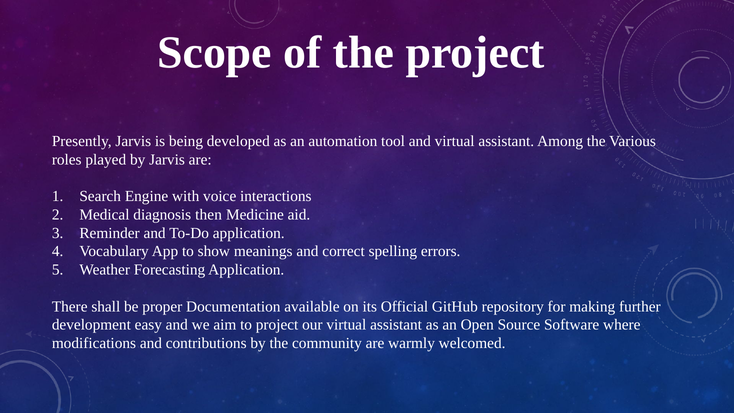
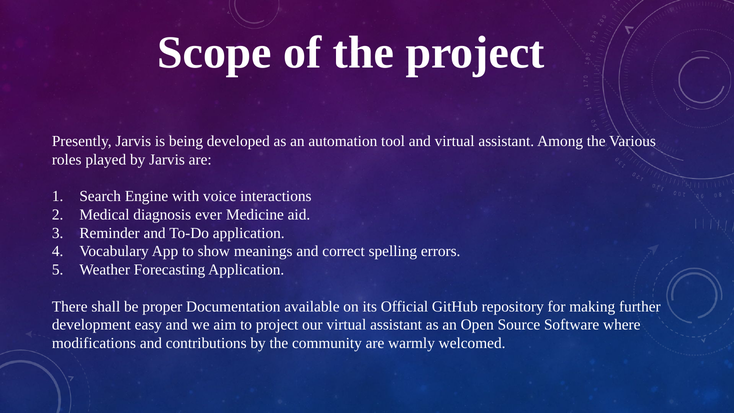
then: then -> ever (209, 215)
